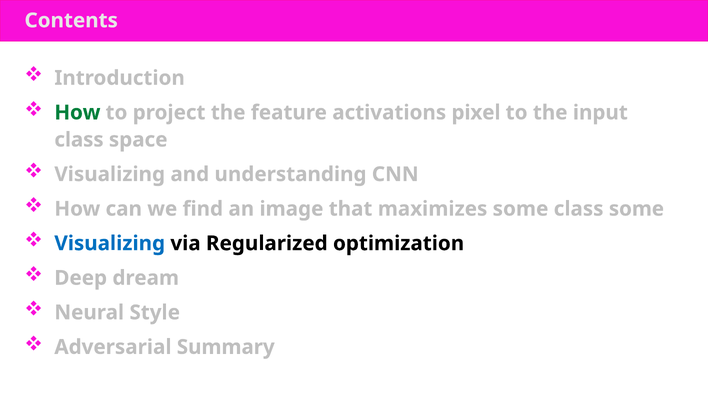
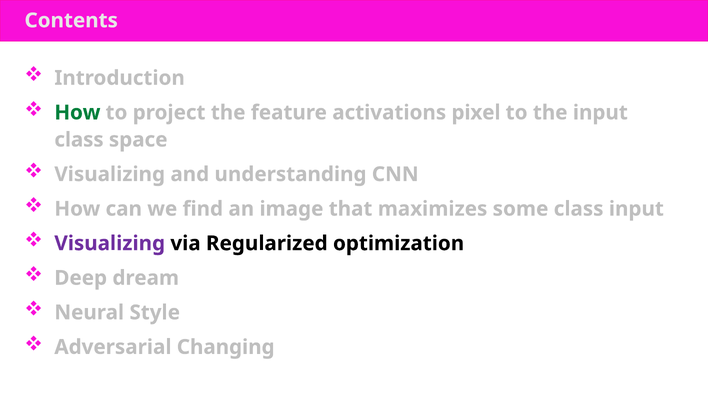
class some: some -> input (636, 209)
Visualizing colour: blue -> purple (110, 244)
Summary: Summary -> Changing (226, 347)
